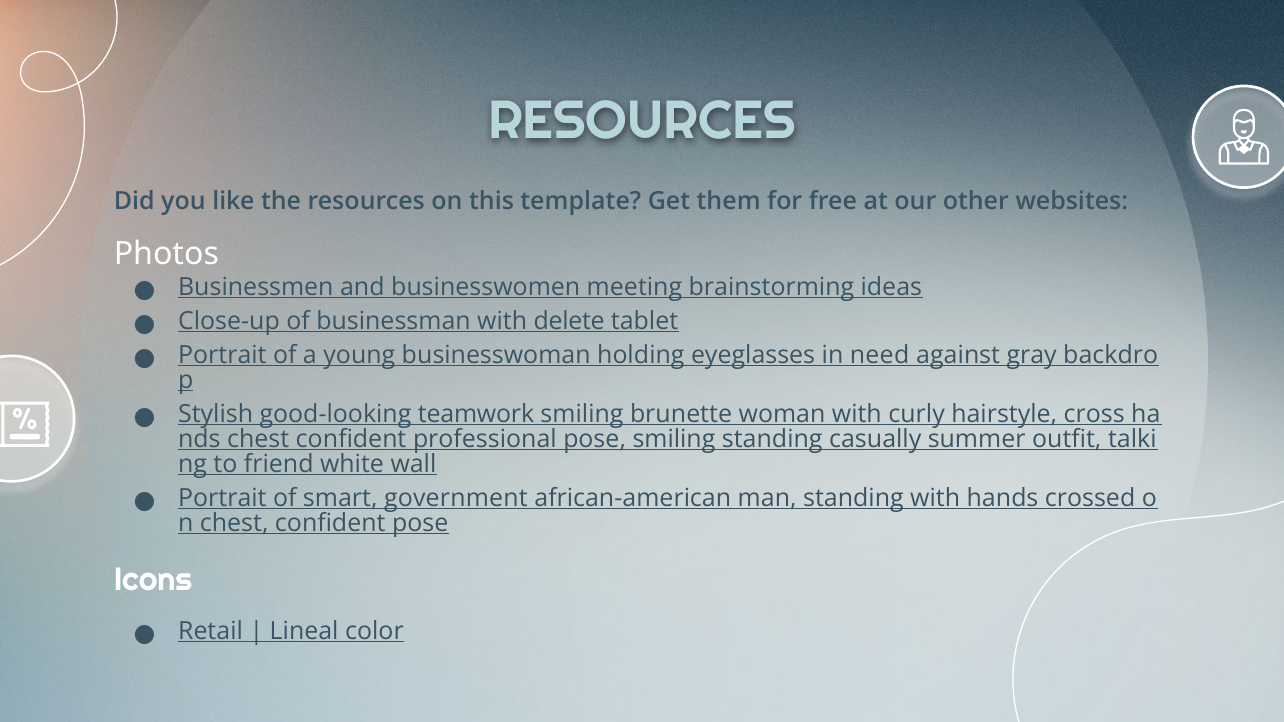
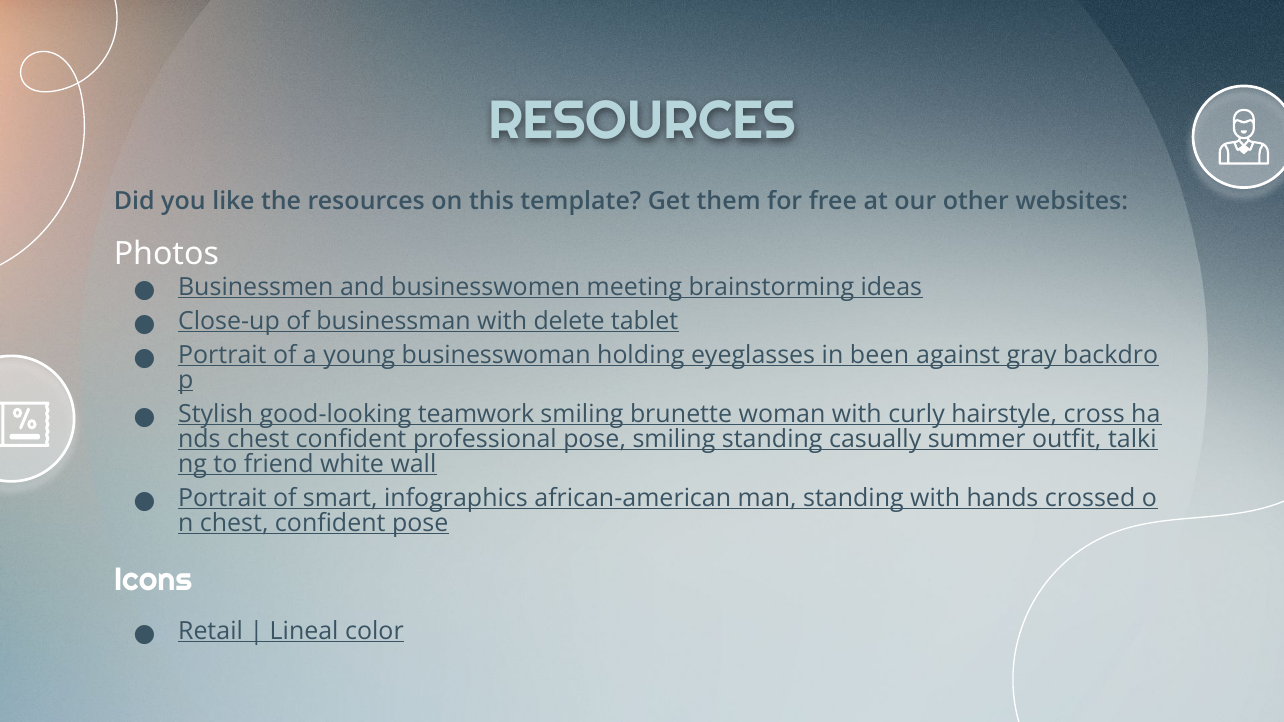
need: need -> been (880, 356)
government: government -> infographics (456, 499)
